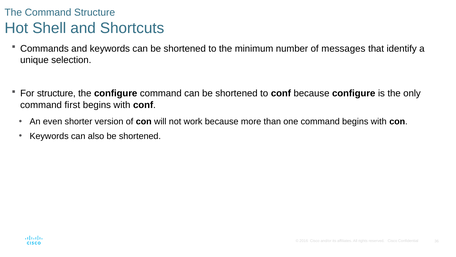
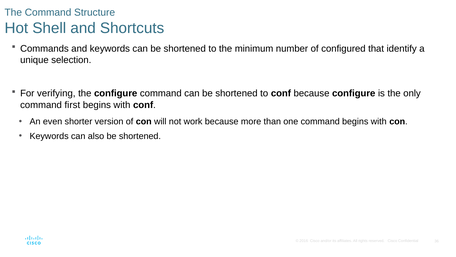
messages: messages -> configured (343, 48)
For structure: structure -> verifying (56, 93)
